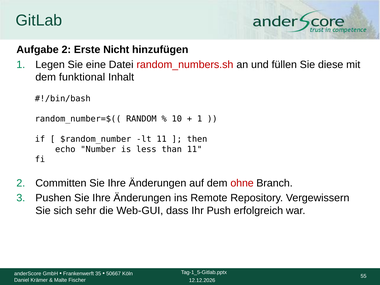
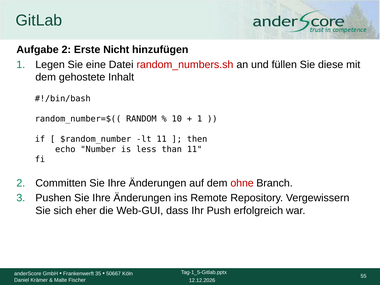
funktional: funktional -> gehostete (82, 77)
sehr: sehr -> eher (86, 211)
